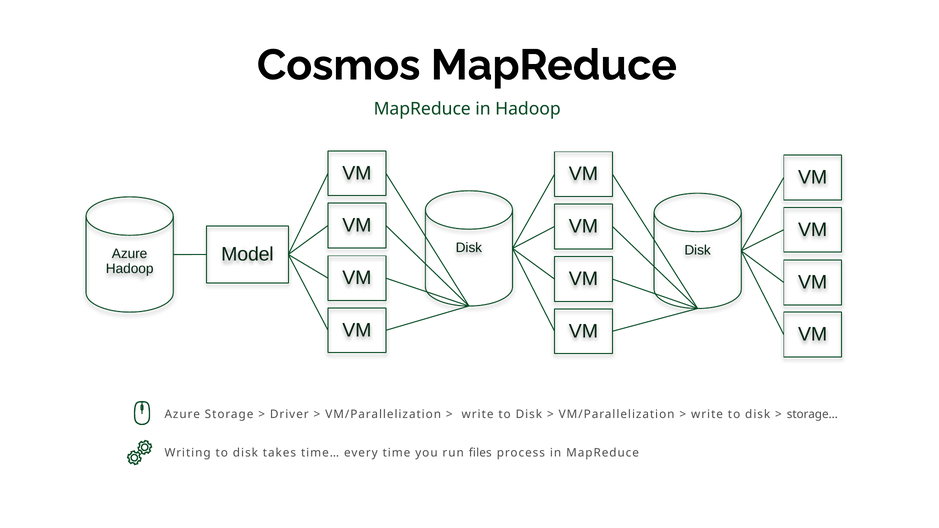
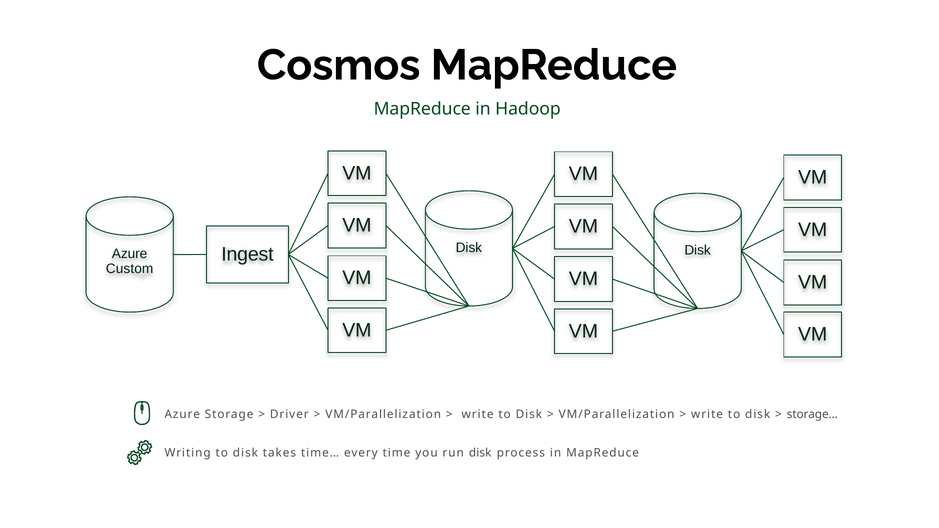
Model: Model -> Ingest (247, 254)
Hadoop: Hadoop -> Custom (130, 269)
run files: files -> disk (480, 453)
